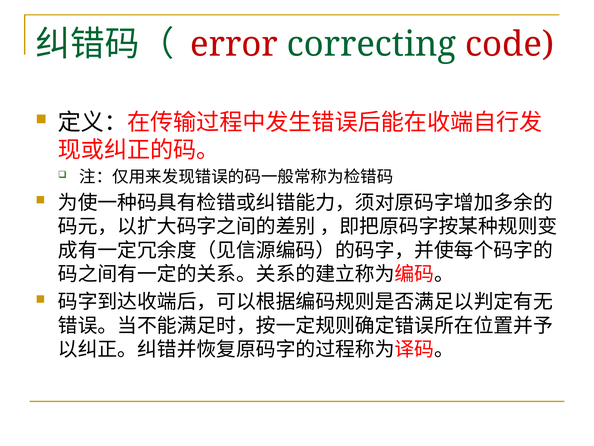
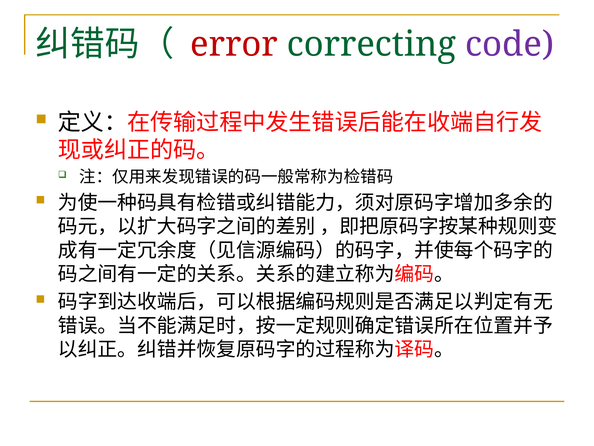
code colour: red -> purple (510, 44)
